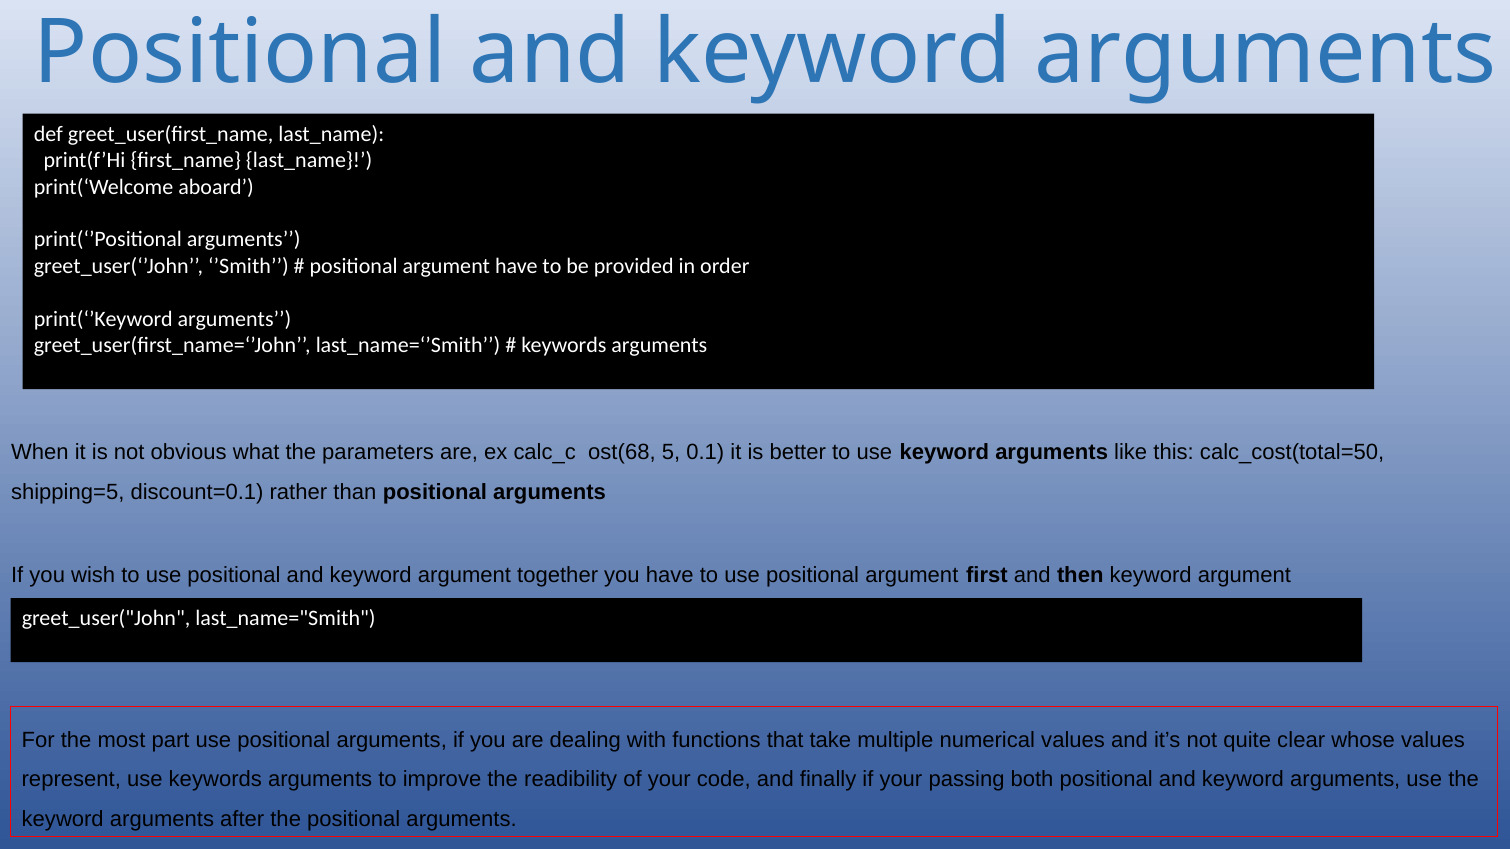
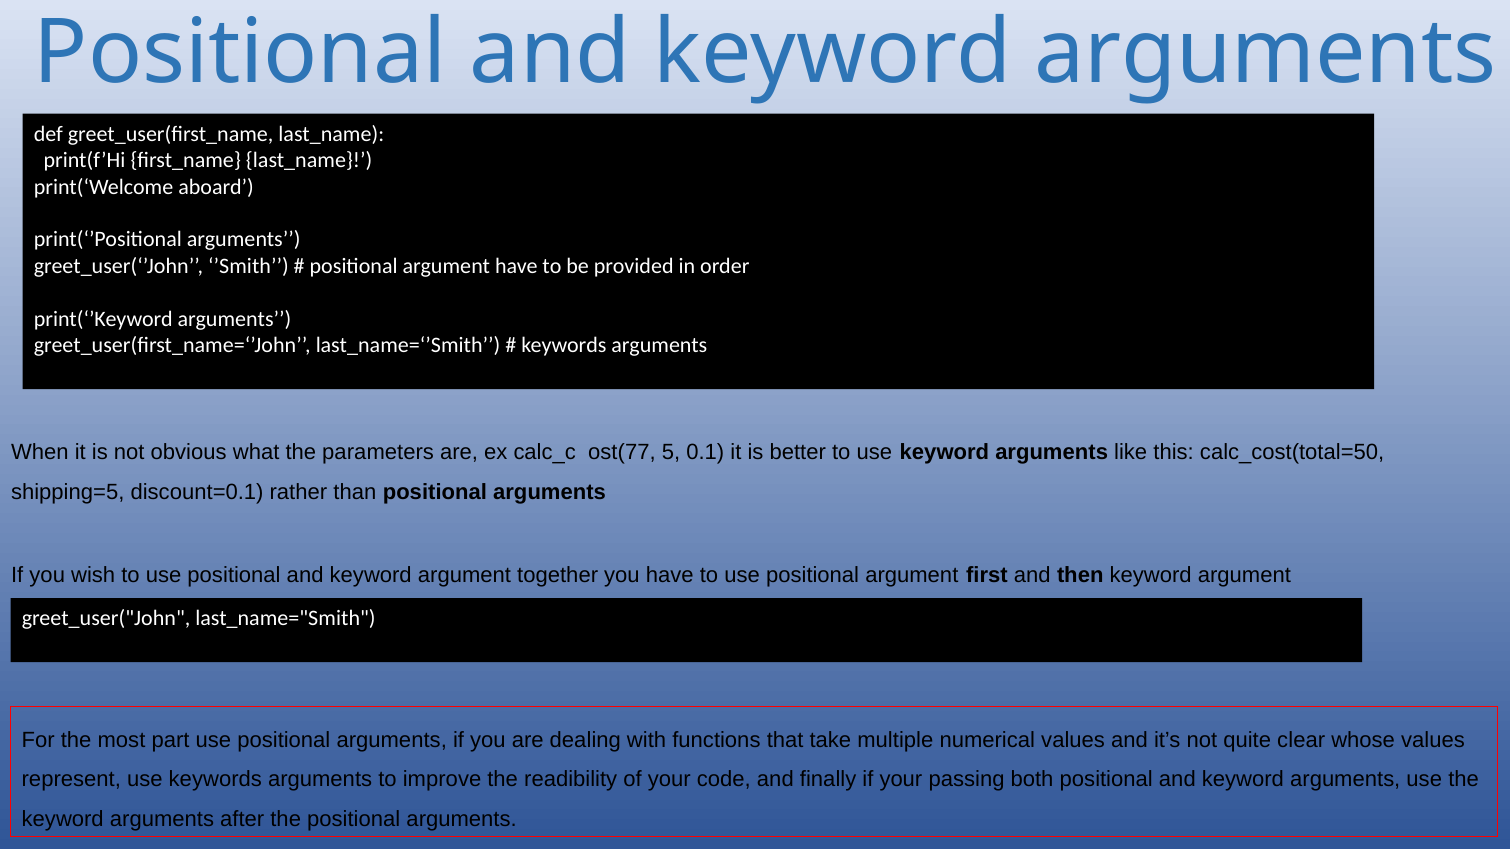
ost(68: ost(68 -> ost(77 (622, 452)
